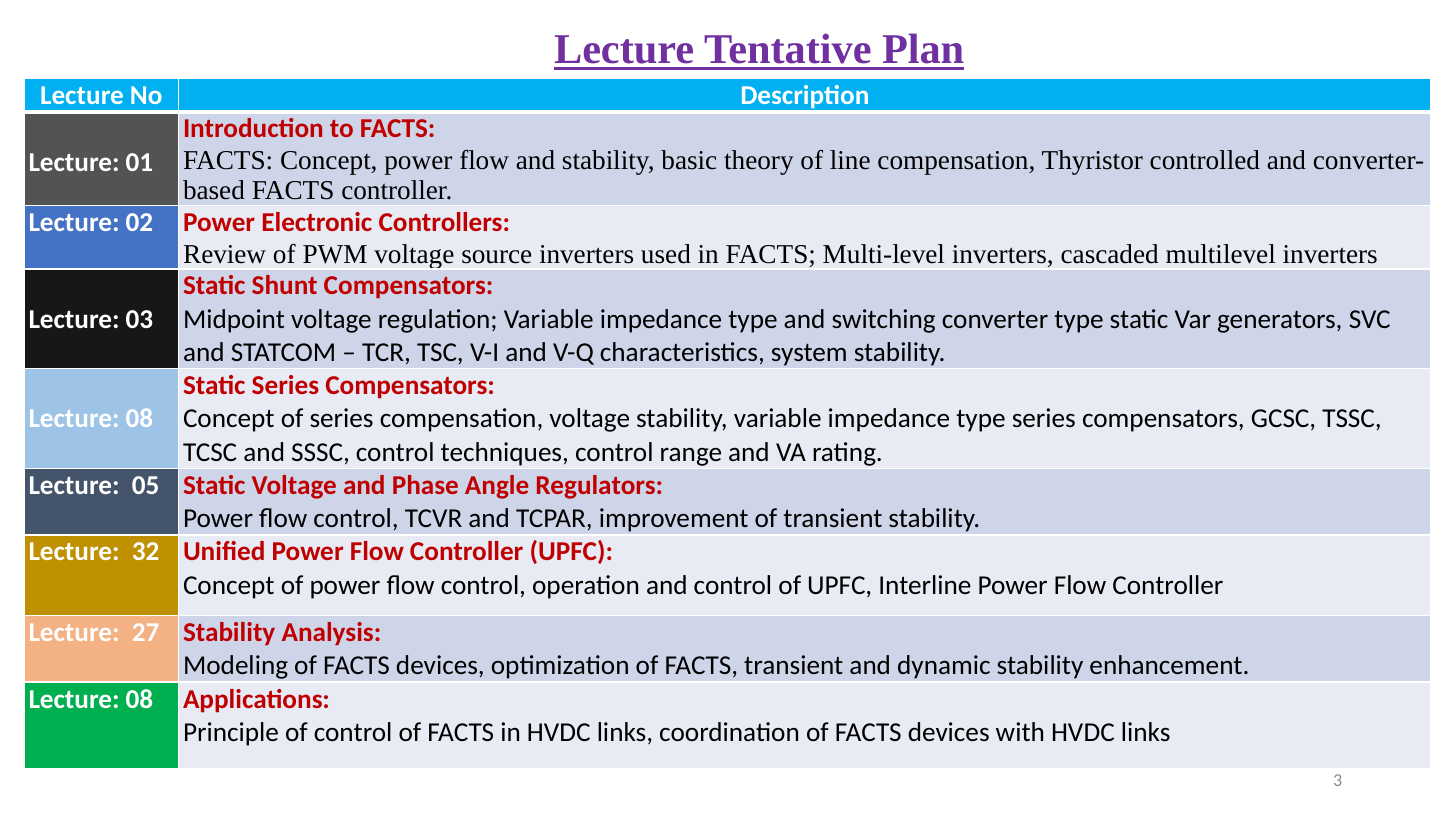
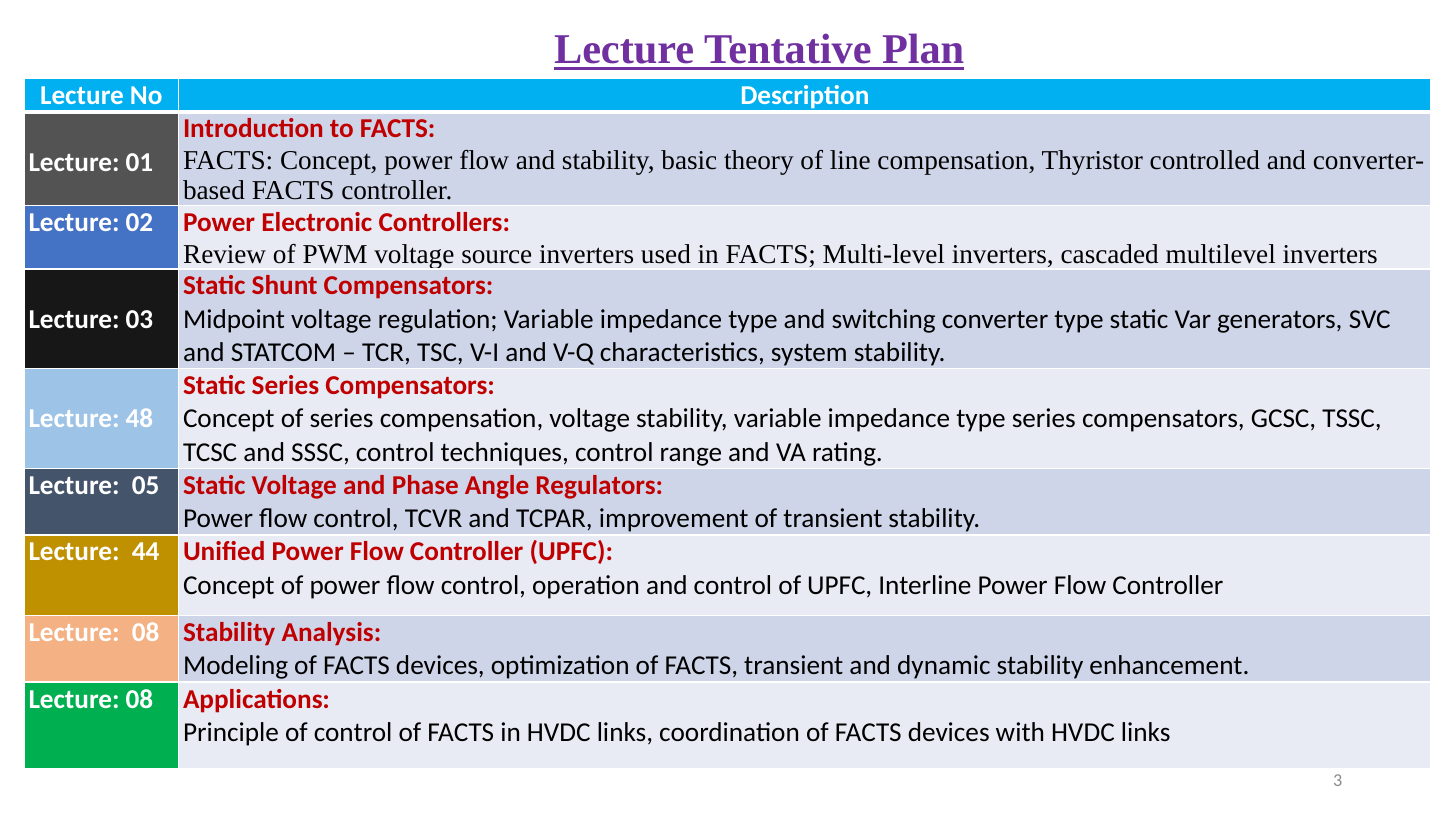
08: 08 -> 48 (139, 419)
32: 32 -> 44 (146, 552)
27: 27 -> 08 (146, 633)
